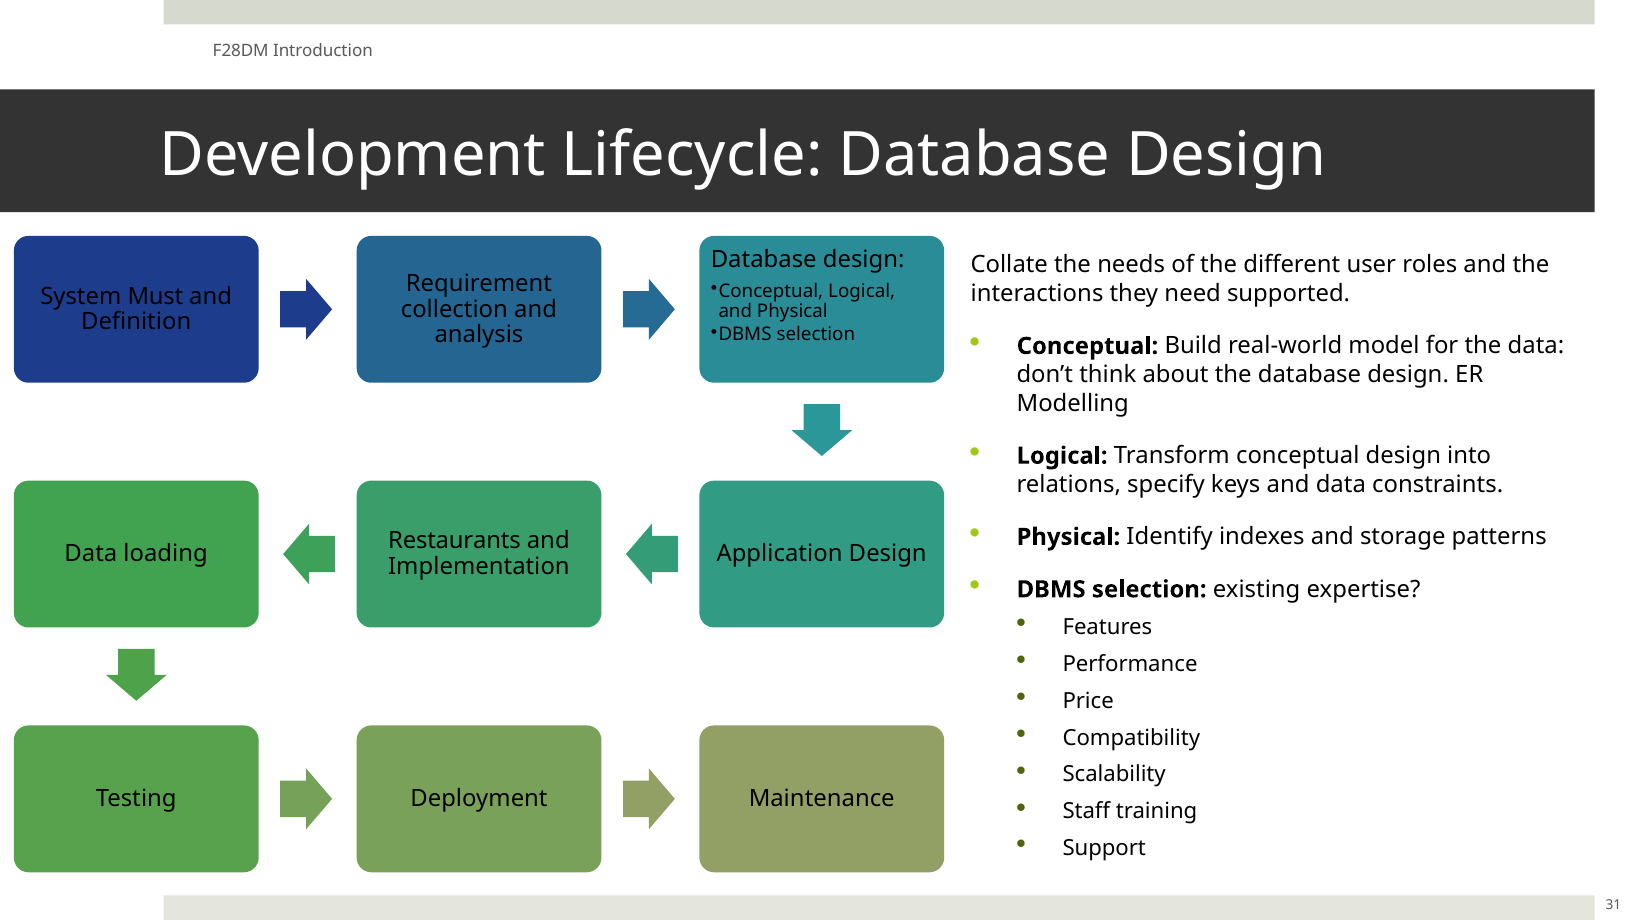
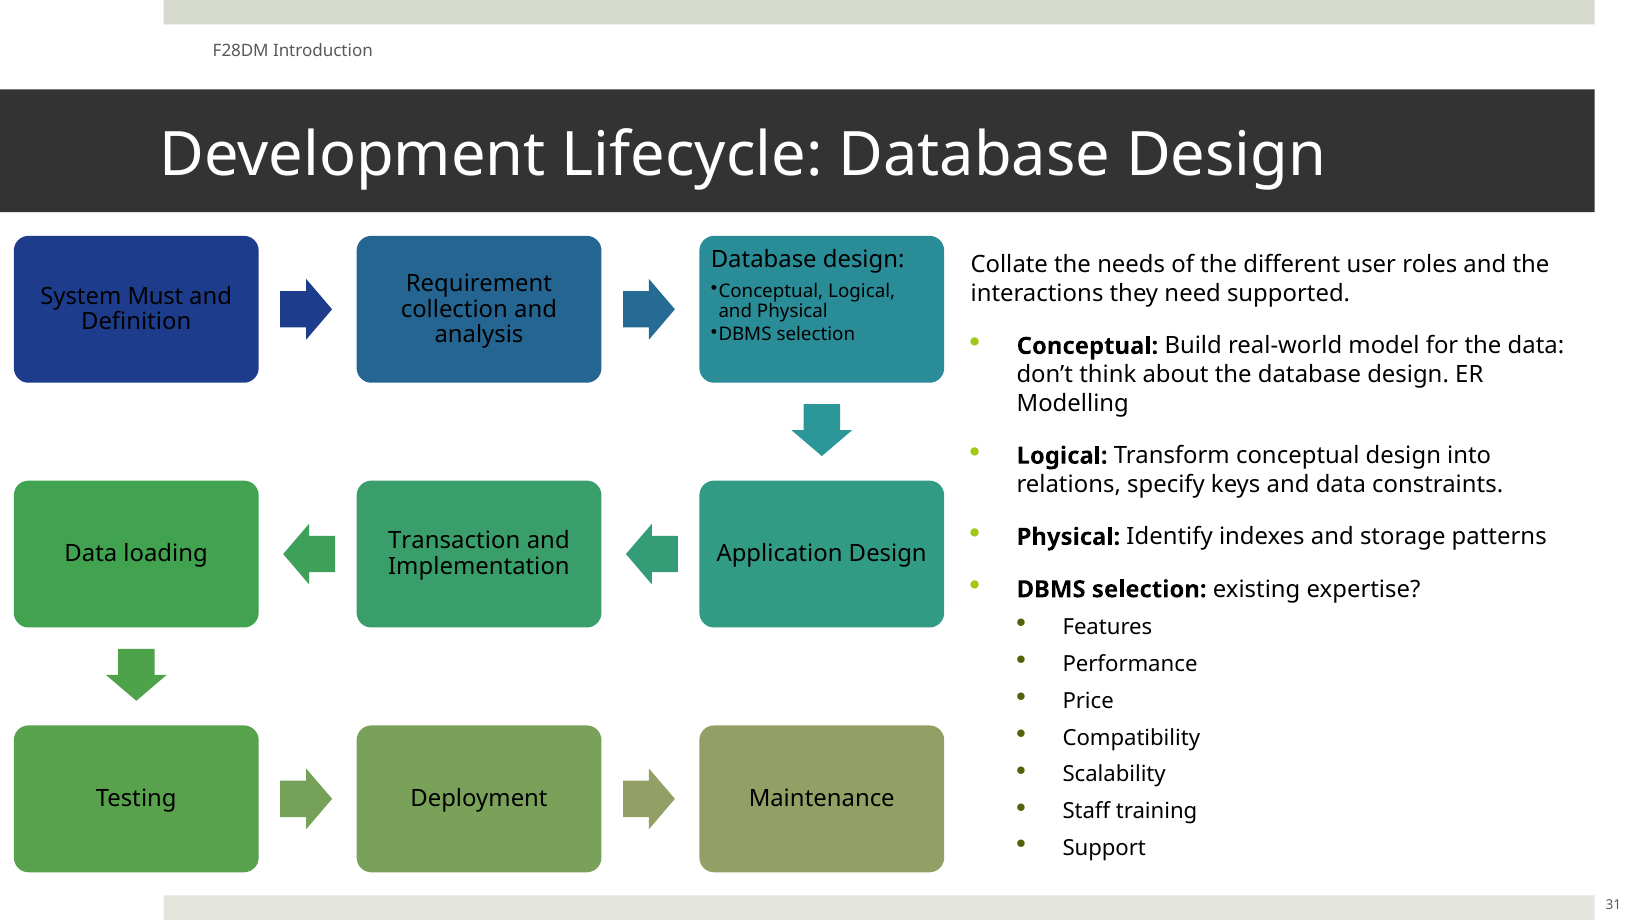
Restaurants: Restaurants -> Transaction (454, 541)
